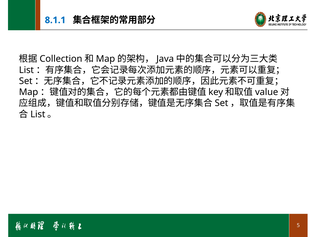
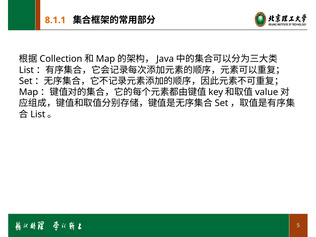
8.1.1 colour: blue -> orange (55, 20)
